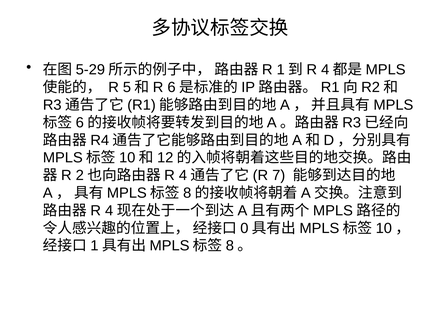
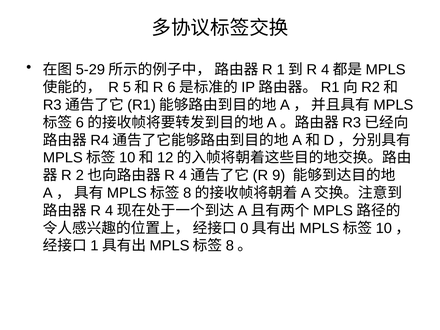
7: 7 -> 9 (279, 175)
